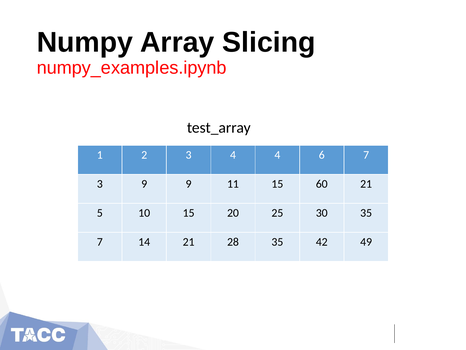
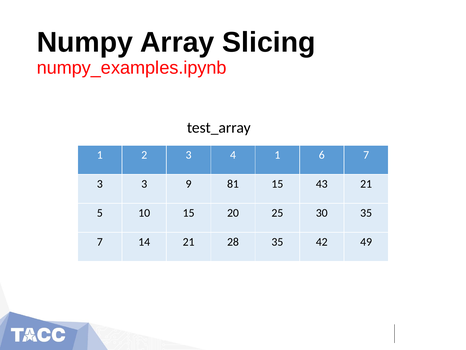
4 4: 4 -> 1 (277, 155)
3 9: 9 -> 3 (144, 184)
11: 11 -> 81 (233, 184)
60: 60 -> 43 (322, 184)
